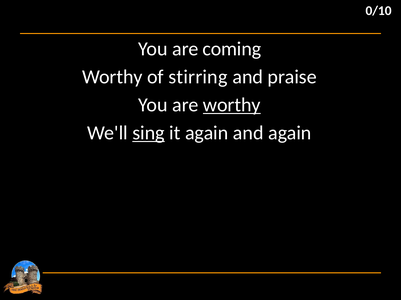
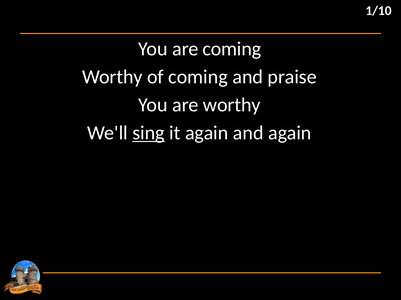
0/10: 0/10 -> 1/10 (379, 11)
of stirring: stirring -> coming (198, 77)
worthy underline: present -> none (232, 105)
